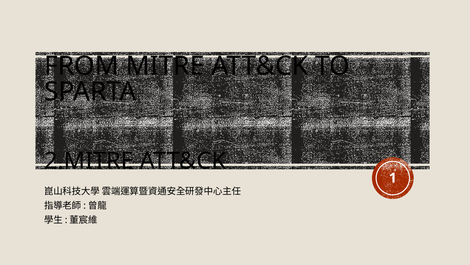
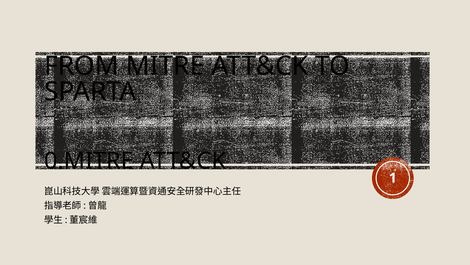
2.MITRE: 2.MITRE -> 0.MITRE (89, 161)
